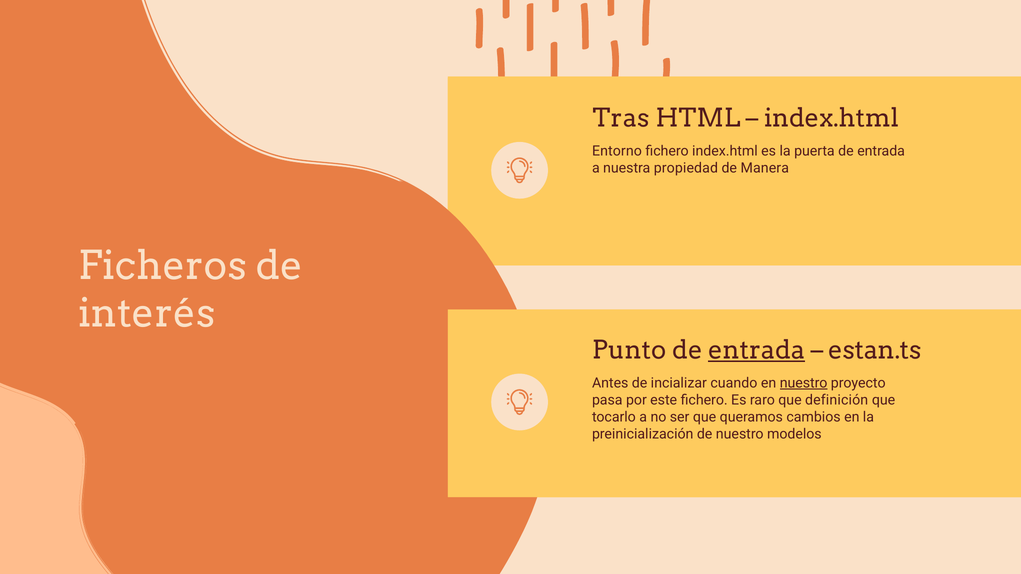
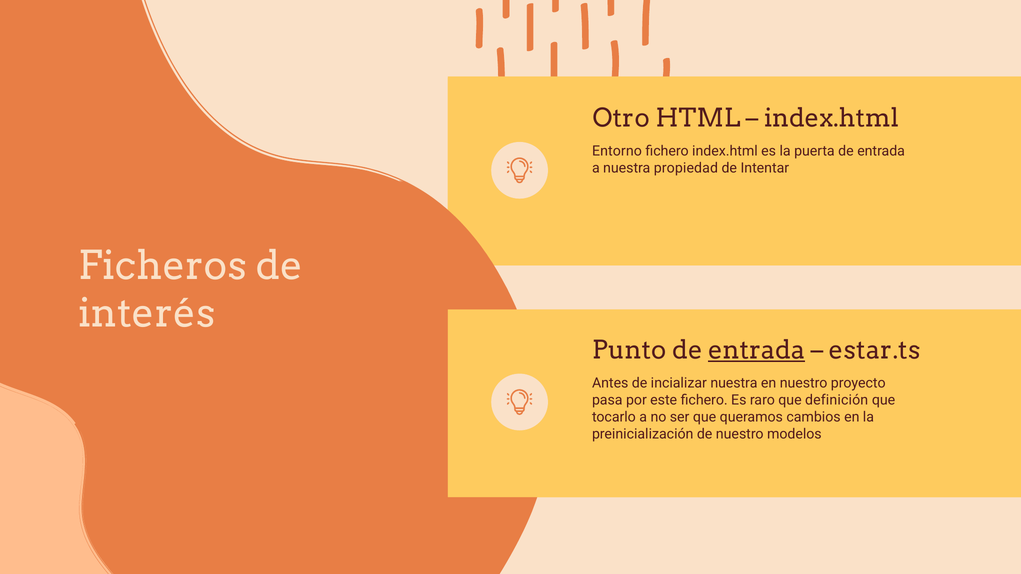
Tras: Tras -> Otro (621, 119)
Manera: Manera -> Intentar (765, 168)
estan.ts: estan.ts -> estar.ts (875, 350)
incializar cuando: cuando -> nuestra (734, 383)
nuestro underline: present -> none (804, 383)
